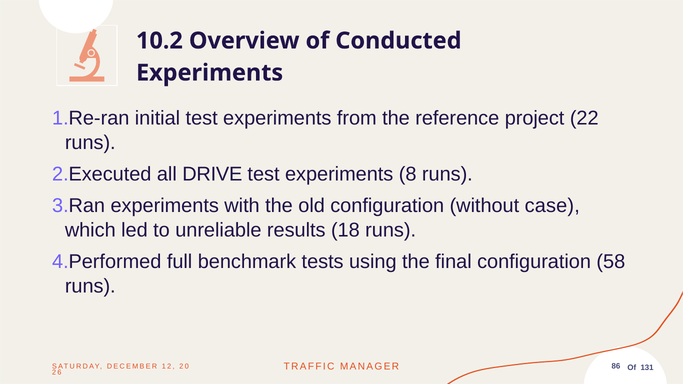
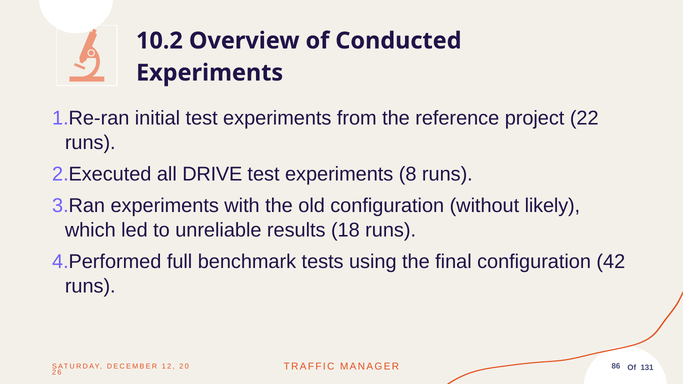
case: case -> likely (552, 206)
58: 58 -> 42 (611, 262)
